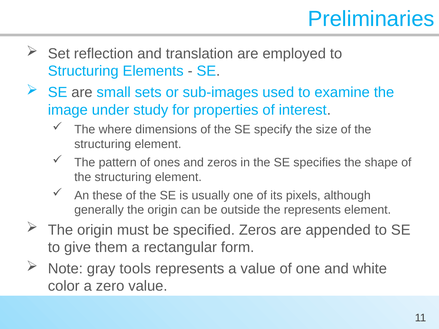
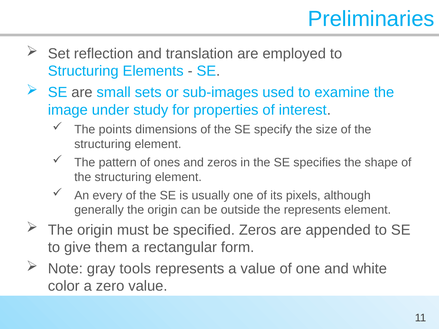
where: where -> points (115, 130)
these: these -> every (107, 195)
